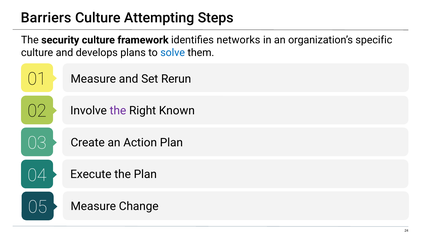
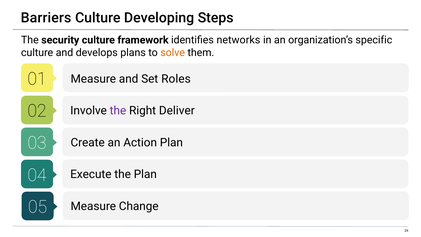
Attempting: Attempting -> Developing (159, 18)
solve colour: blue -> orange (173, 53)
Rerun: Rerun -> Roles (176, 79)
Known: Known -> Deliver (177, 111)
